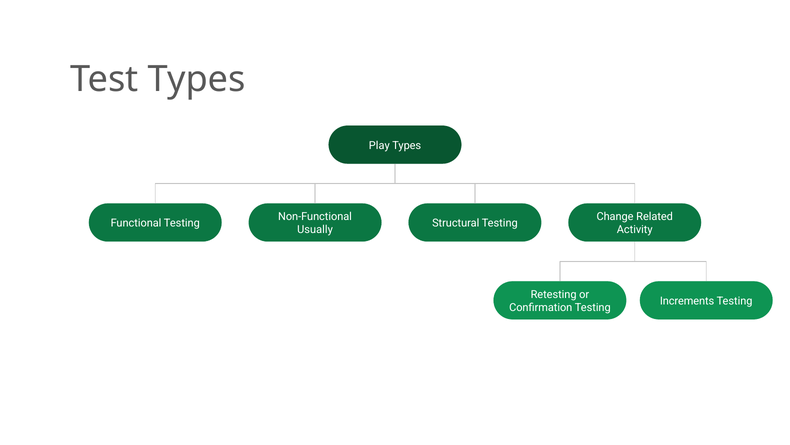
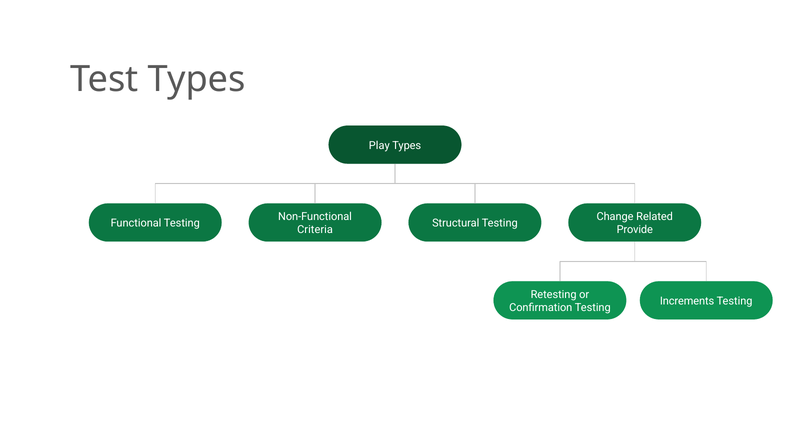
Usually: Usually -> Criteria (315, 230)
Activity: Activity -> Provide (635, 230)
